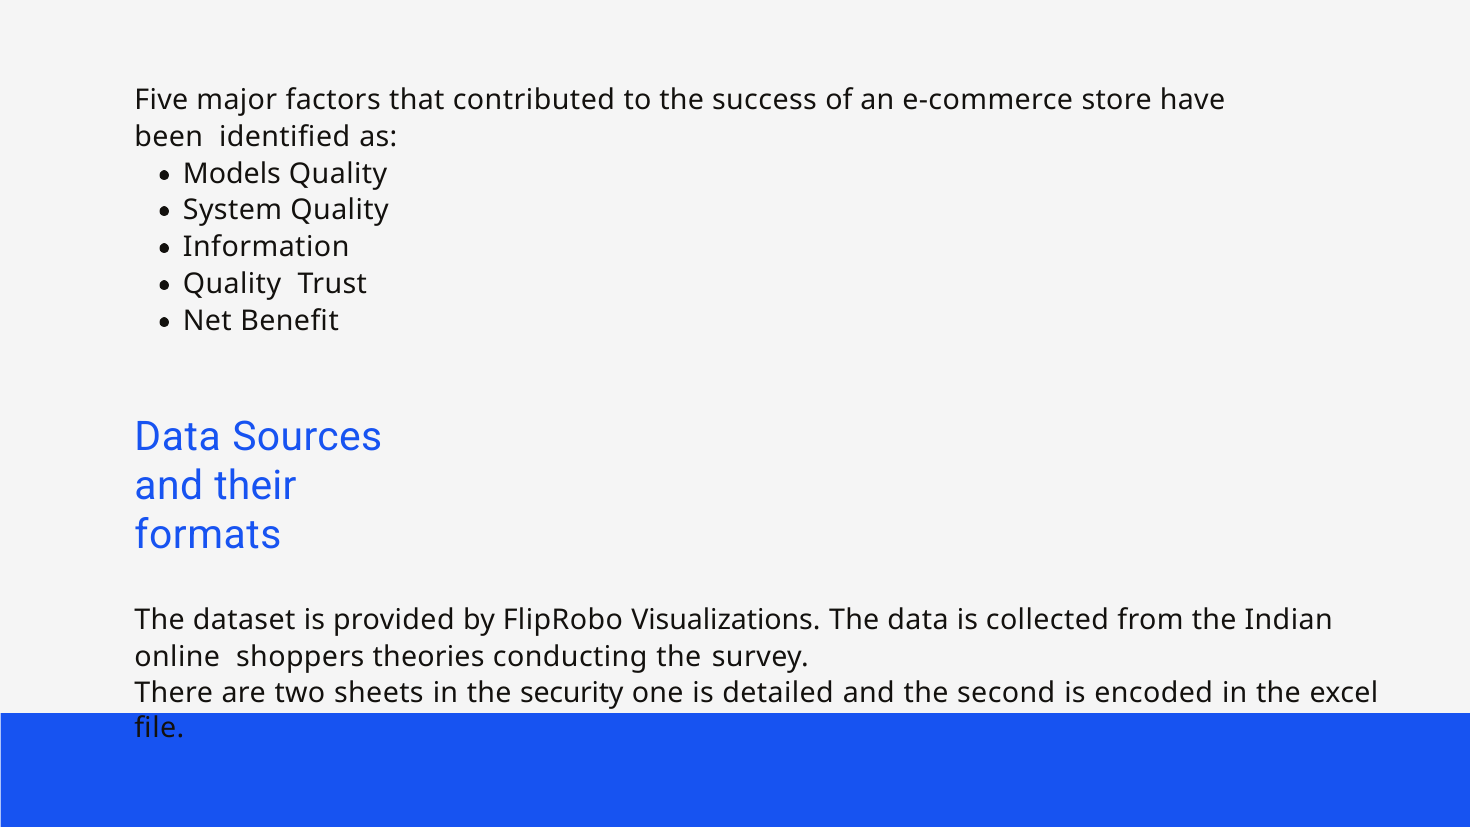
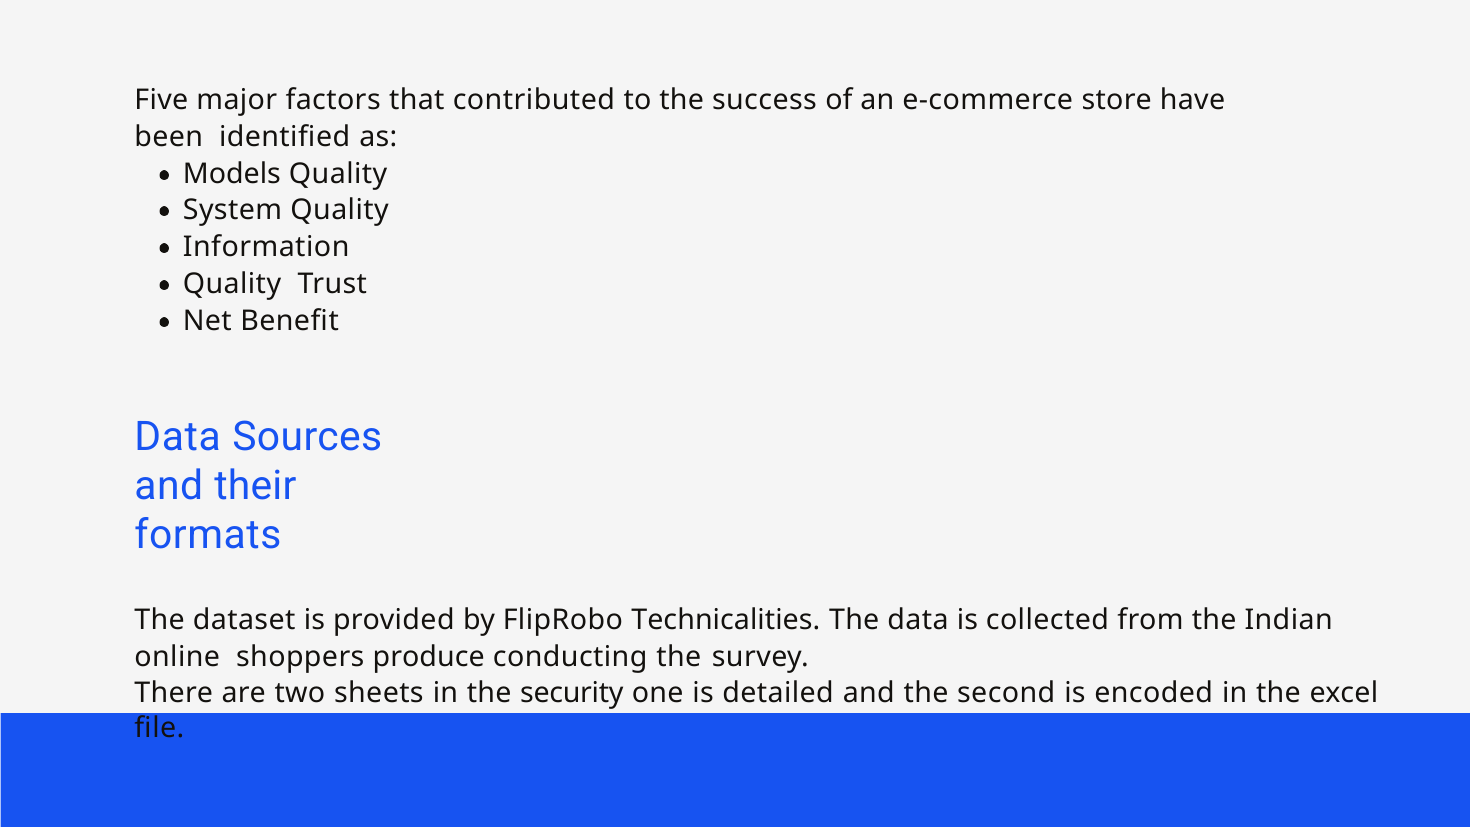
Visualizations: Visualizations -> Technicalities (726, 620)
theories: theories -> produce (429, 657)
